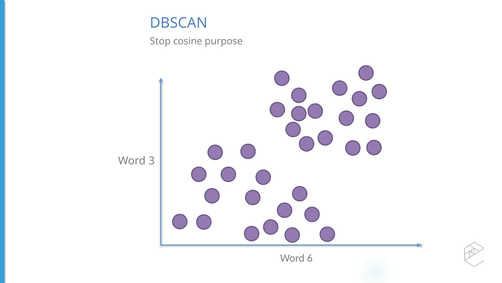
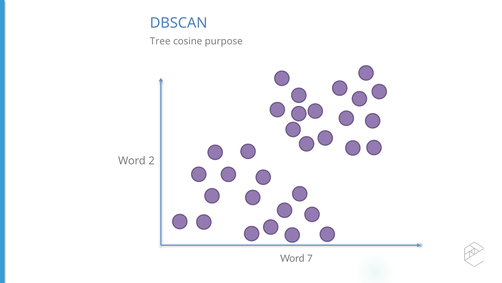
Stop: Stop -> Tree (160, 41)
3: 3 -> 2 (152, 161)
6: 6 -> 7 (310, 258)
